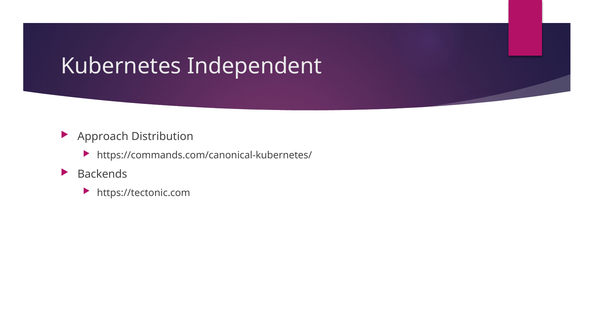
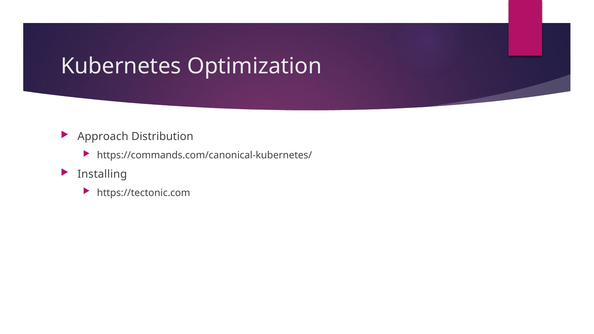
Independent: Independent -> Optimization (254, 66)
Backends: Backends -> Installing (102, 174)
